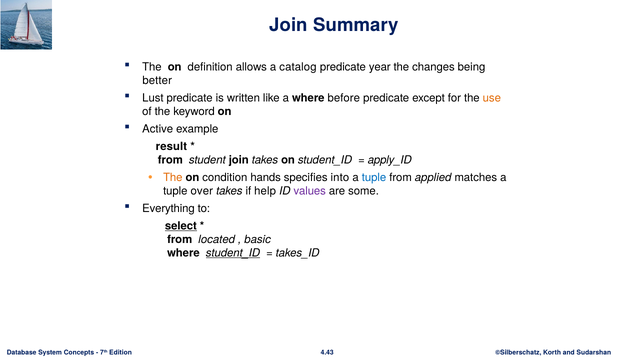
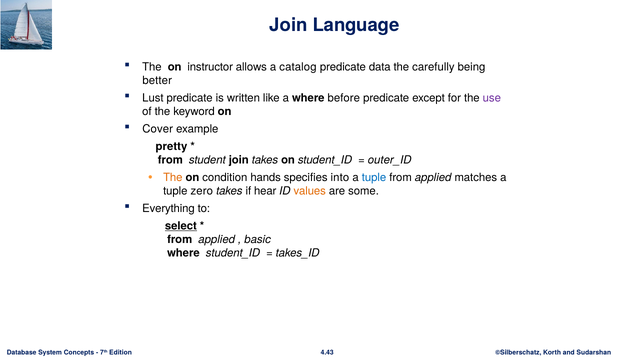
Summary: Summary -> Language (356, 25)
definition: definition -> instructor (210, 67)
year: year -> data (380, 67)
changes: changes -> carefully (433, 67)
use colour: orange -> purple (492, 98)
Active: Active -> Cover (158, 129)
result: result -> pretty (171, 146)
apply_ID: apply_ID -> outer_ID (390, 160)
over: over -> zero (202, 191)
help: help -> hear (265, 191)
values colour: purple -> orange (310, 191)
located: located -> applied (217, 239)
student_ID underline: present -> none (233, 253)
